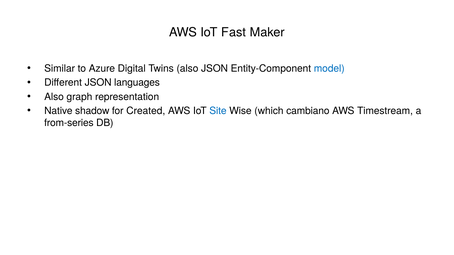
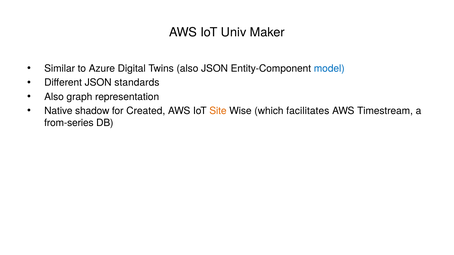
Fast: Fast -> Univ (234, 32)
languages: languages -> standards (137, 83)
Site colour: blue -> orange (218, 111)
cambiano: cambiano -> facilitates (308, 111)
